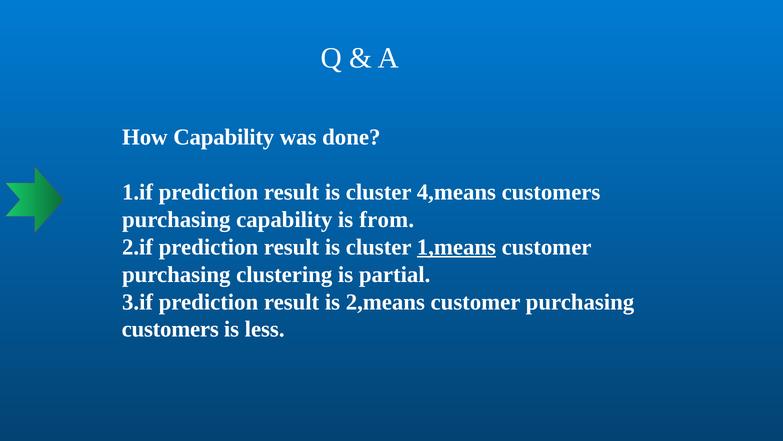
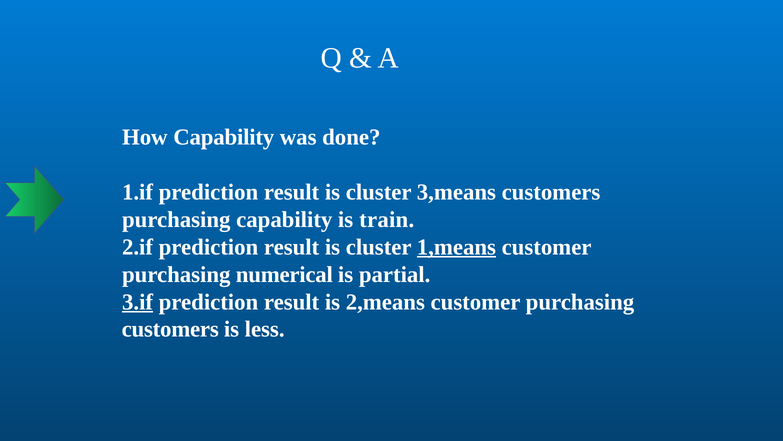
4,means: 4,means -> 3,means (456, 192)
from: from -> train (387, 219)
clustering: clustering -> numerical (284, 274)
3.if underline: none -> present (138, 302)
